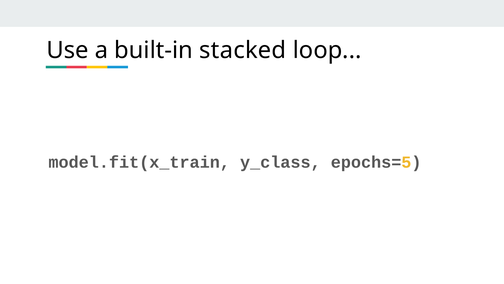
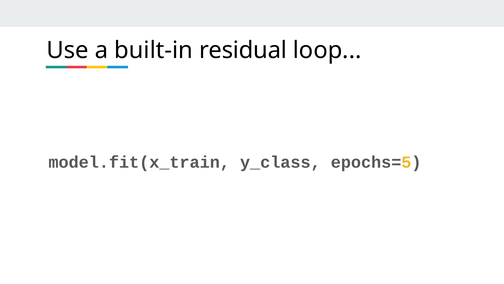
stacked: stacked -> residual (243, 50)
